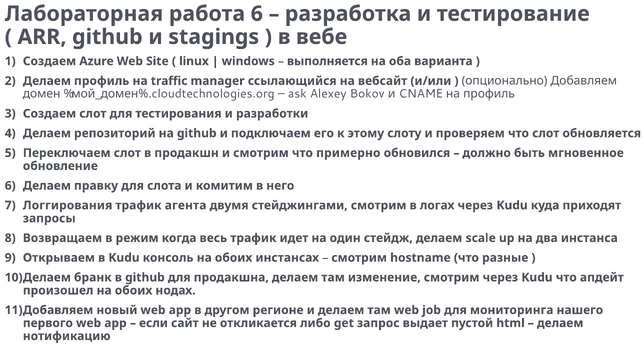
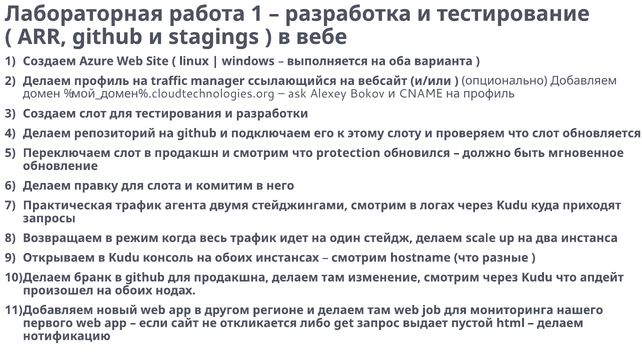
работа 6: 6 -> 1 (257, 14)
примерно: примерно -> protection (348, 153)
Логгирования: Логгирования -> Практическая (68, 205)
